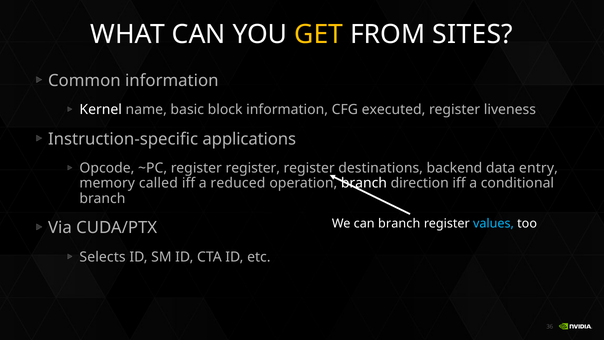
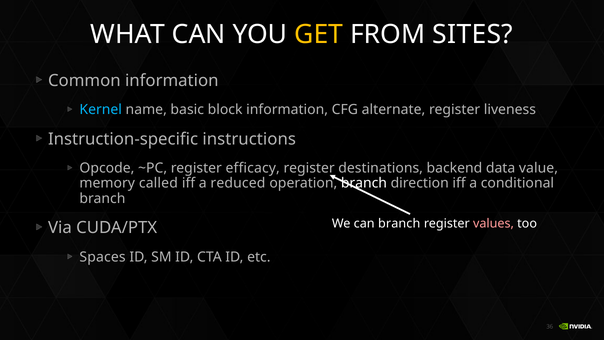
Kernel colour: white -> light blue (101, 110)
executed: executed -> alternate (394, 110)
applications: applications -> instructions (249, 139)
~PC register register: register -> efficacy (253, 168)
entry: entry -> value (538, 168)
values colour: light blue -> pink (494, 223)
Selects: Selects -> Spaces (103, 257)
